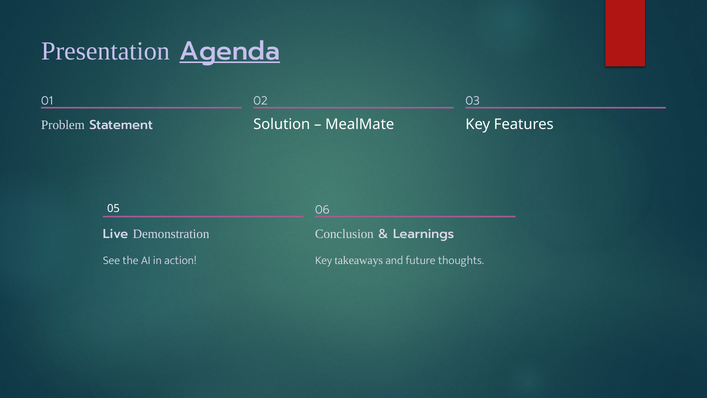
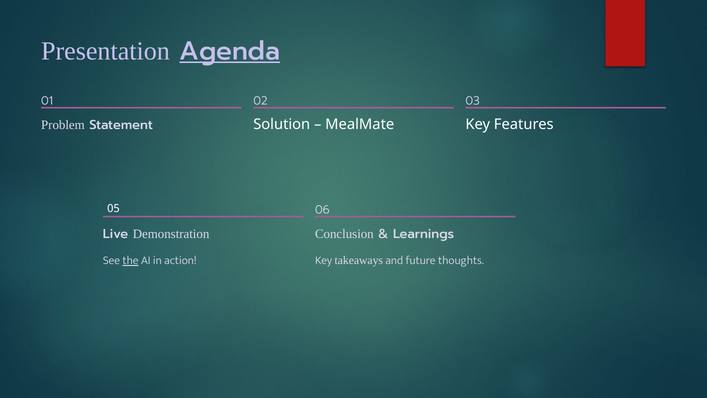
the underline: none -> present (130, 260)
